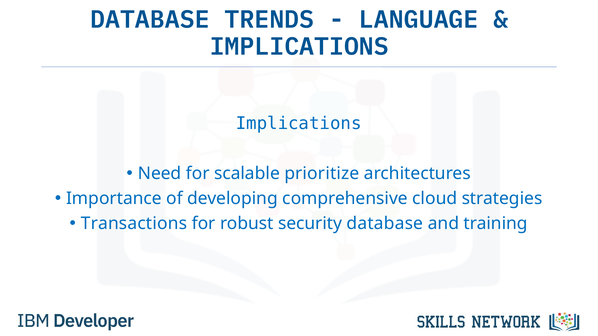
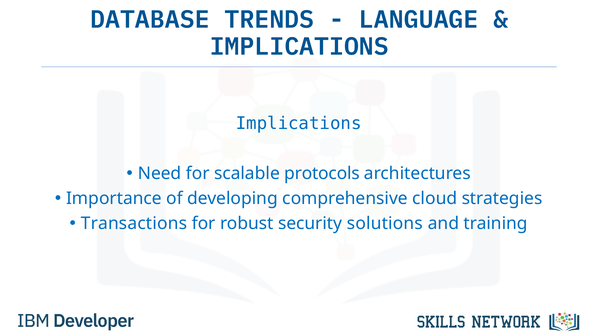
prioritize: prioritize -> protocols (322, 174)
security database: database -> solutions (385, 224)
